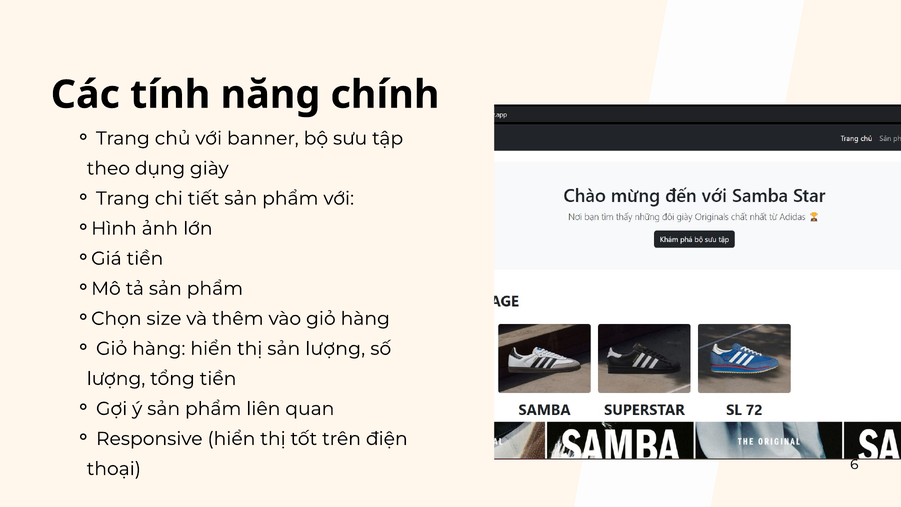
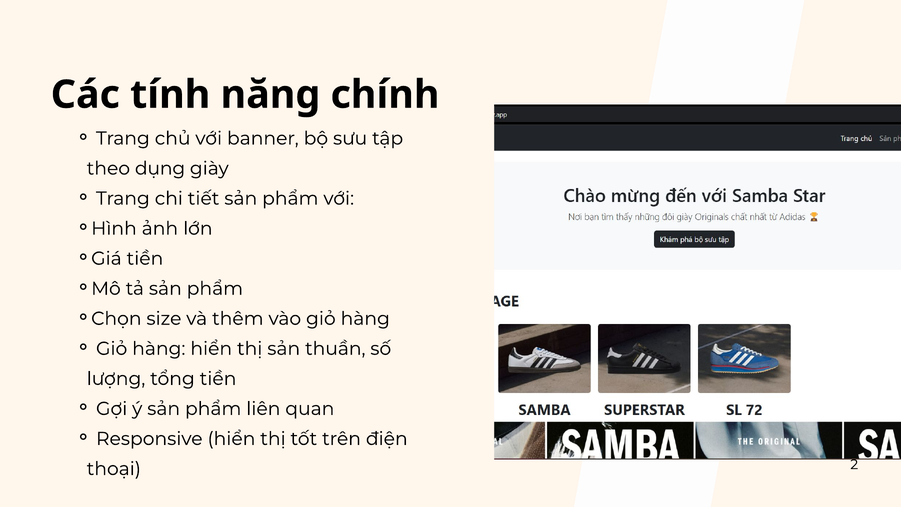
sản lượng: lượng -> thuần (335, 349)
6: 6 -> 2 (854, 464)
